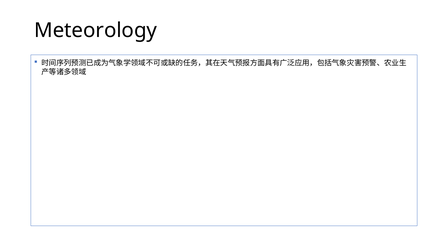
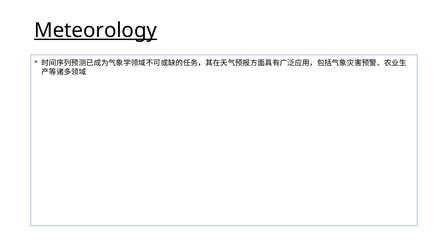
Meteorology underline: none -> present (96, 31)
